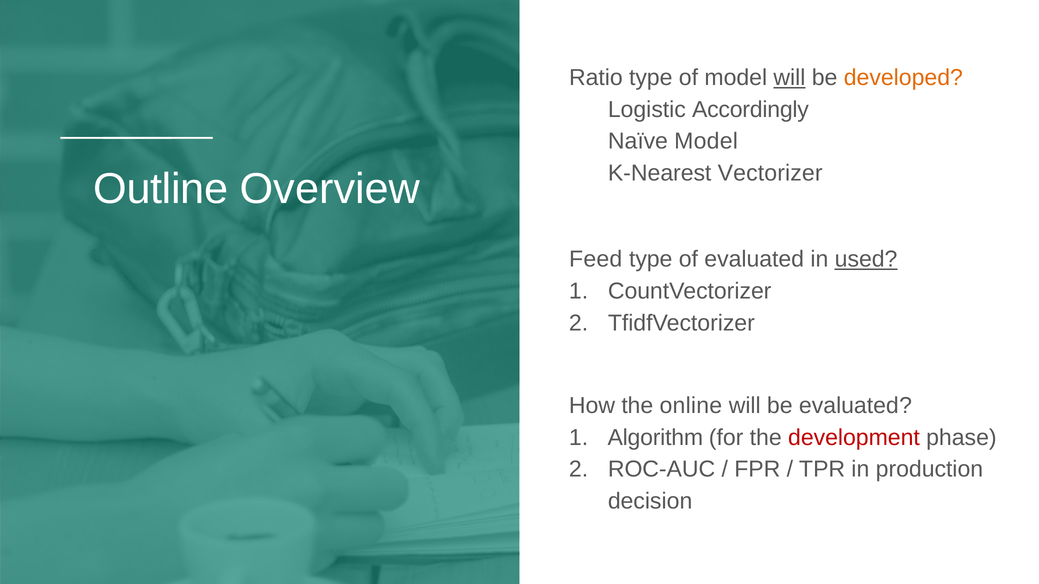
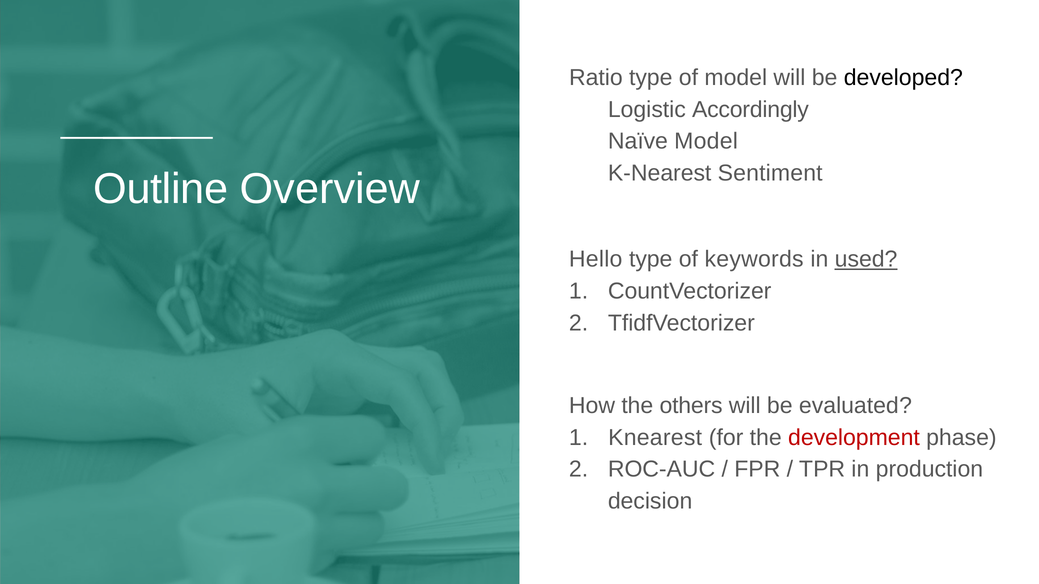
will underline: present -> none (789, 78)
developed colour: orange -> black (903, 78)
Vectorizer: Vectorizer -> Sentiment (770, 173)
Feed: Feed -> Hello (596, 260)
of evaluated: evaluated -> keywords (754, 260)
online: online -> others (691, 406)
Algorithm: Algorithm -> Knearest (655, 438)
